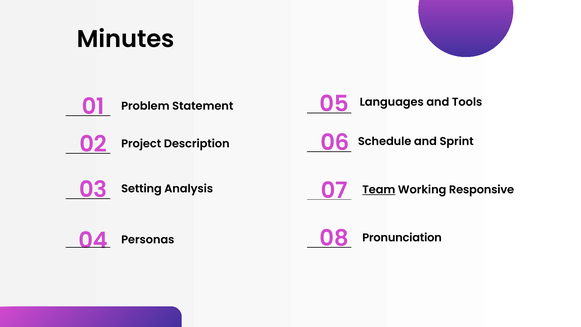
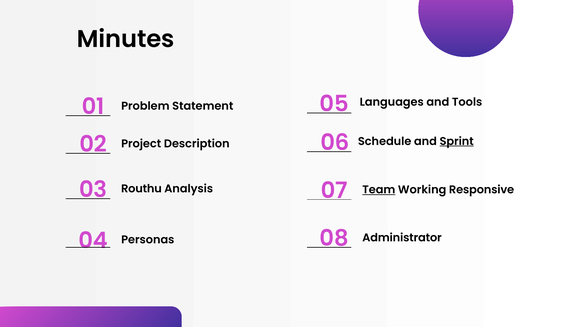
Sprint underline: none -> present (457, 141)
Setting: Setting -> Routhu (141, 189)
Pronunciation: Pronunciation -> Administrator (402, 238)
